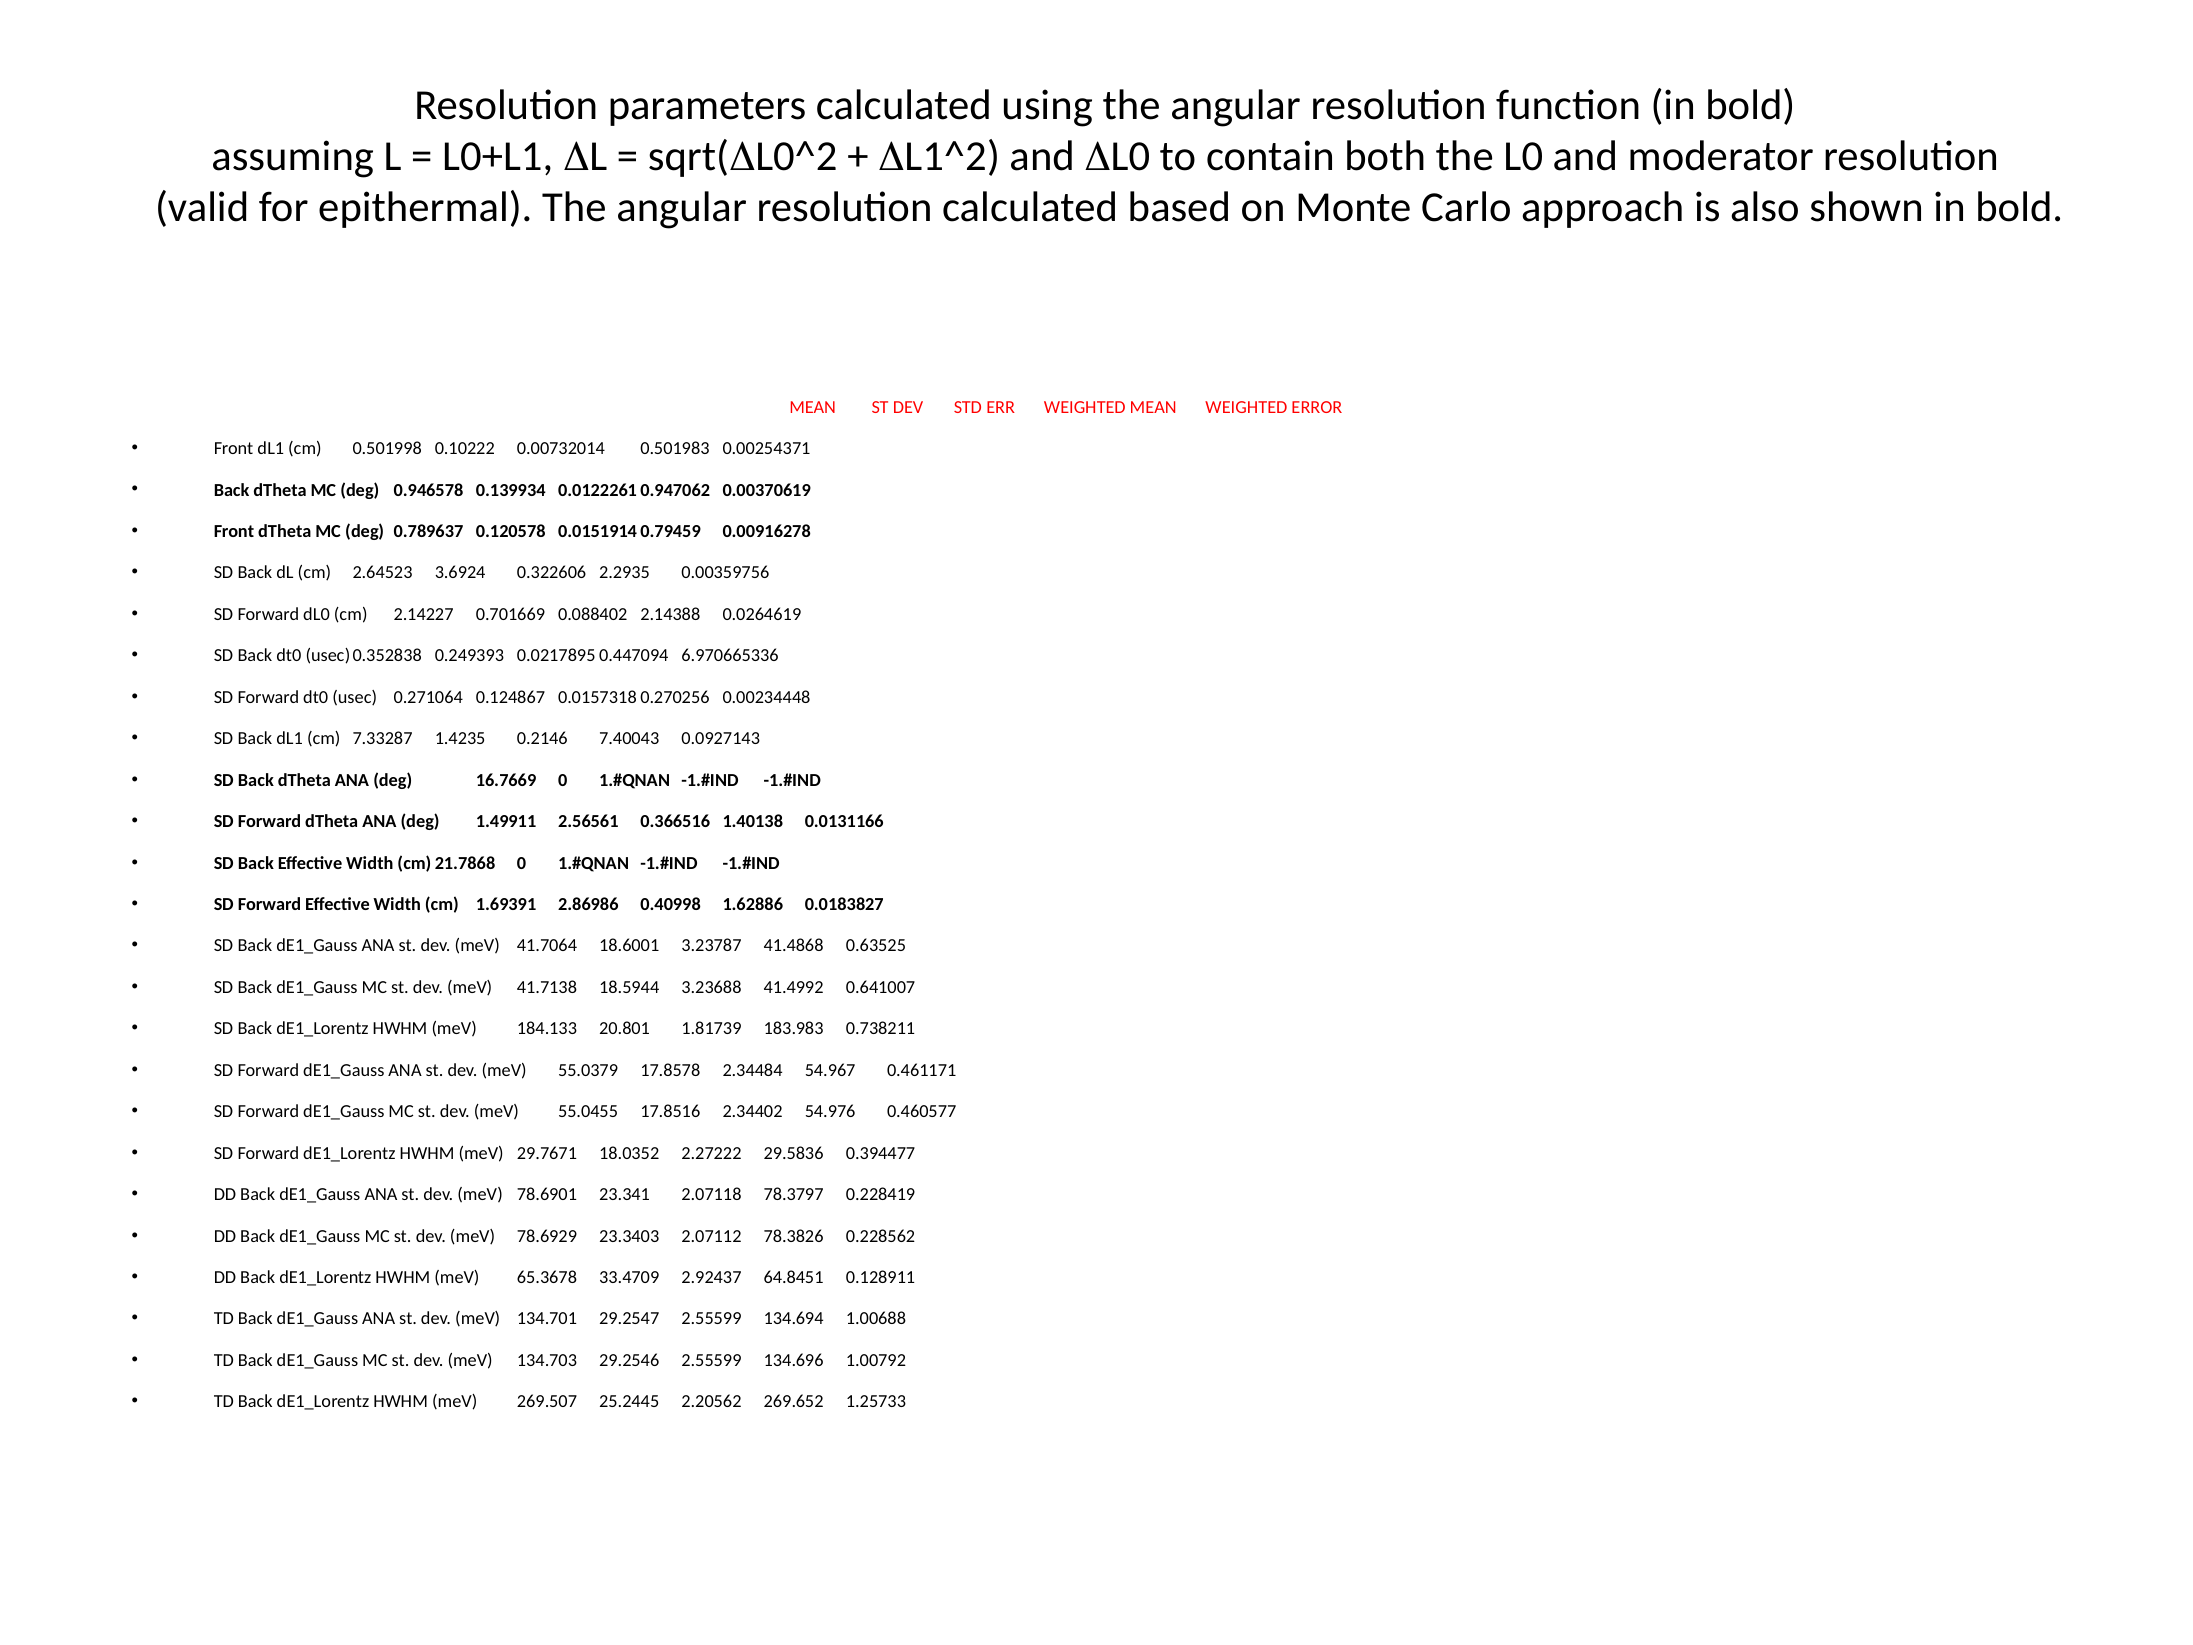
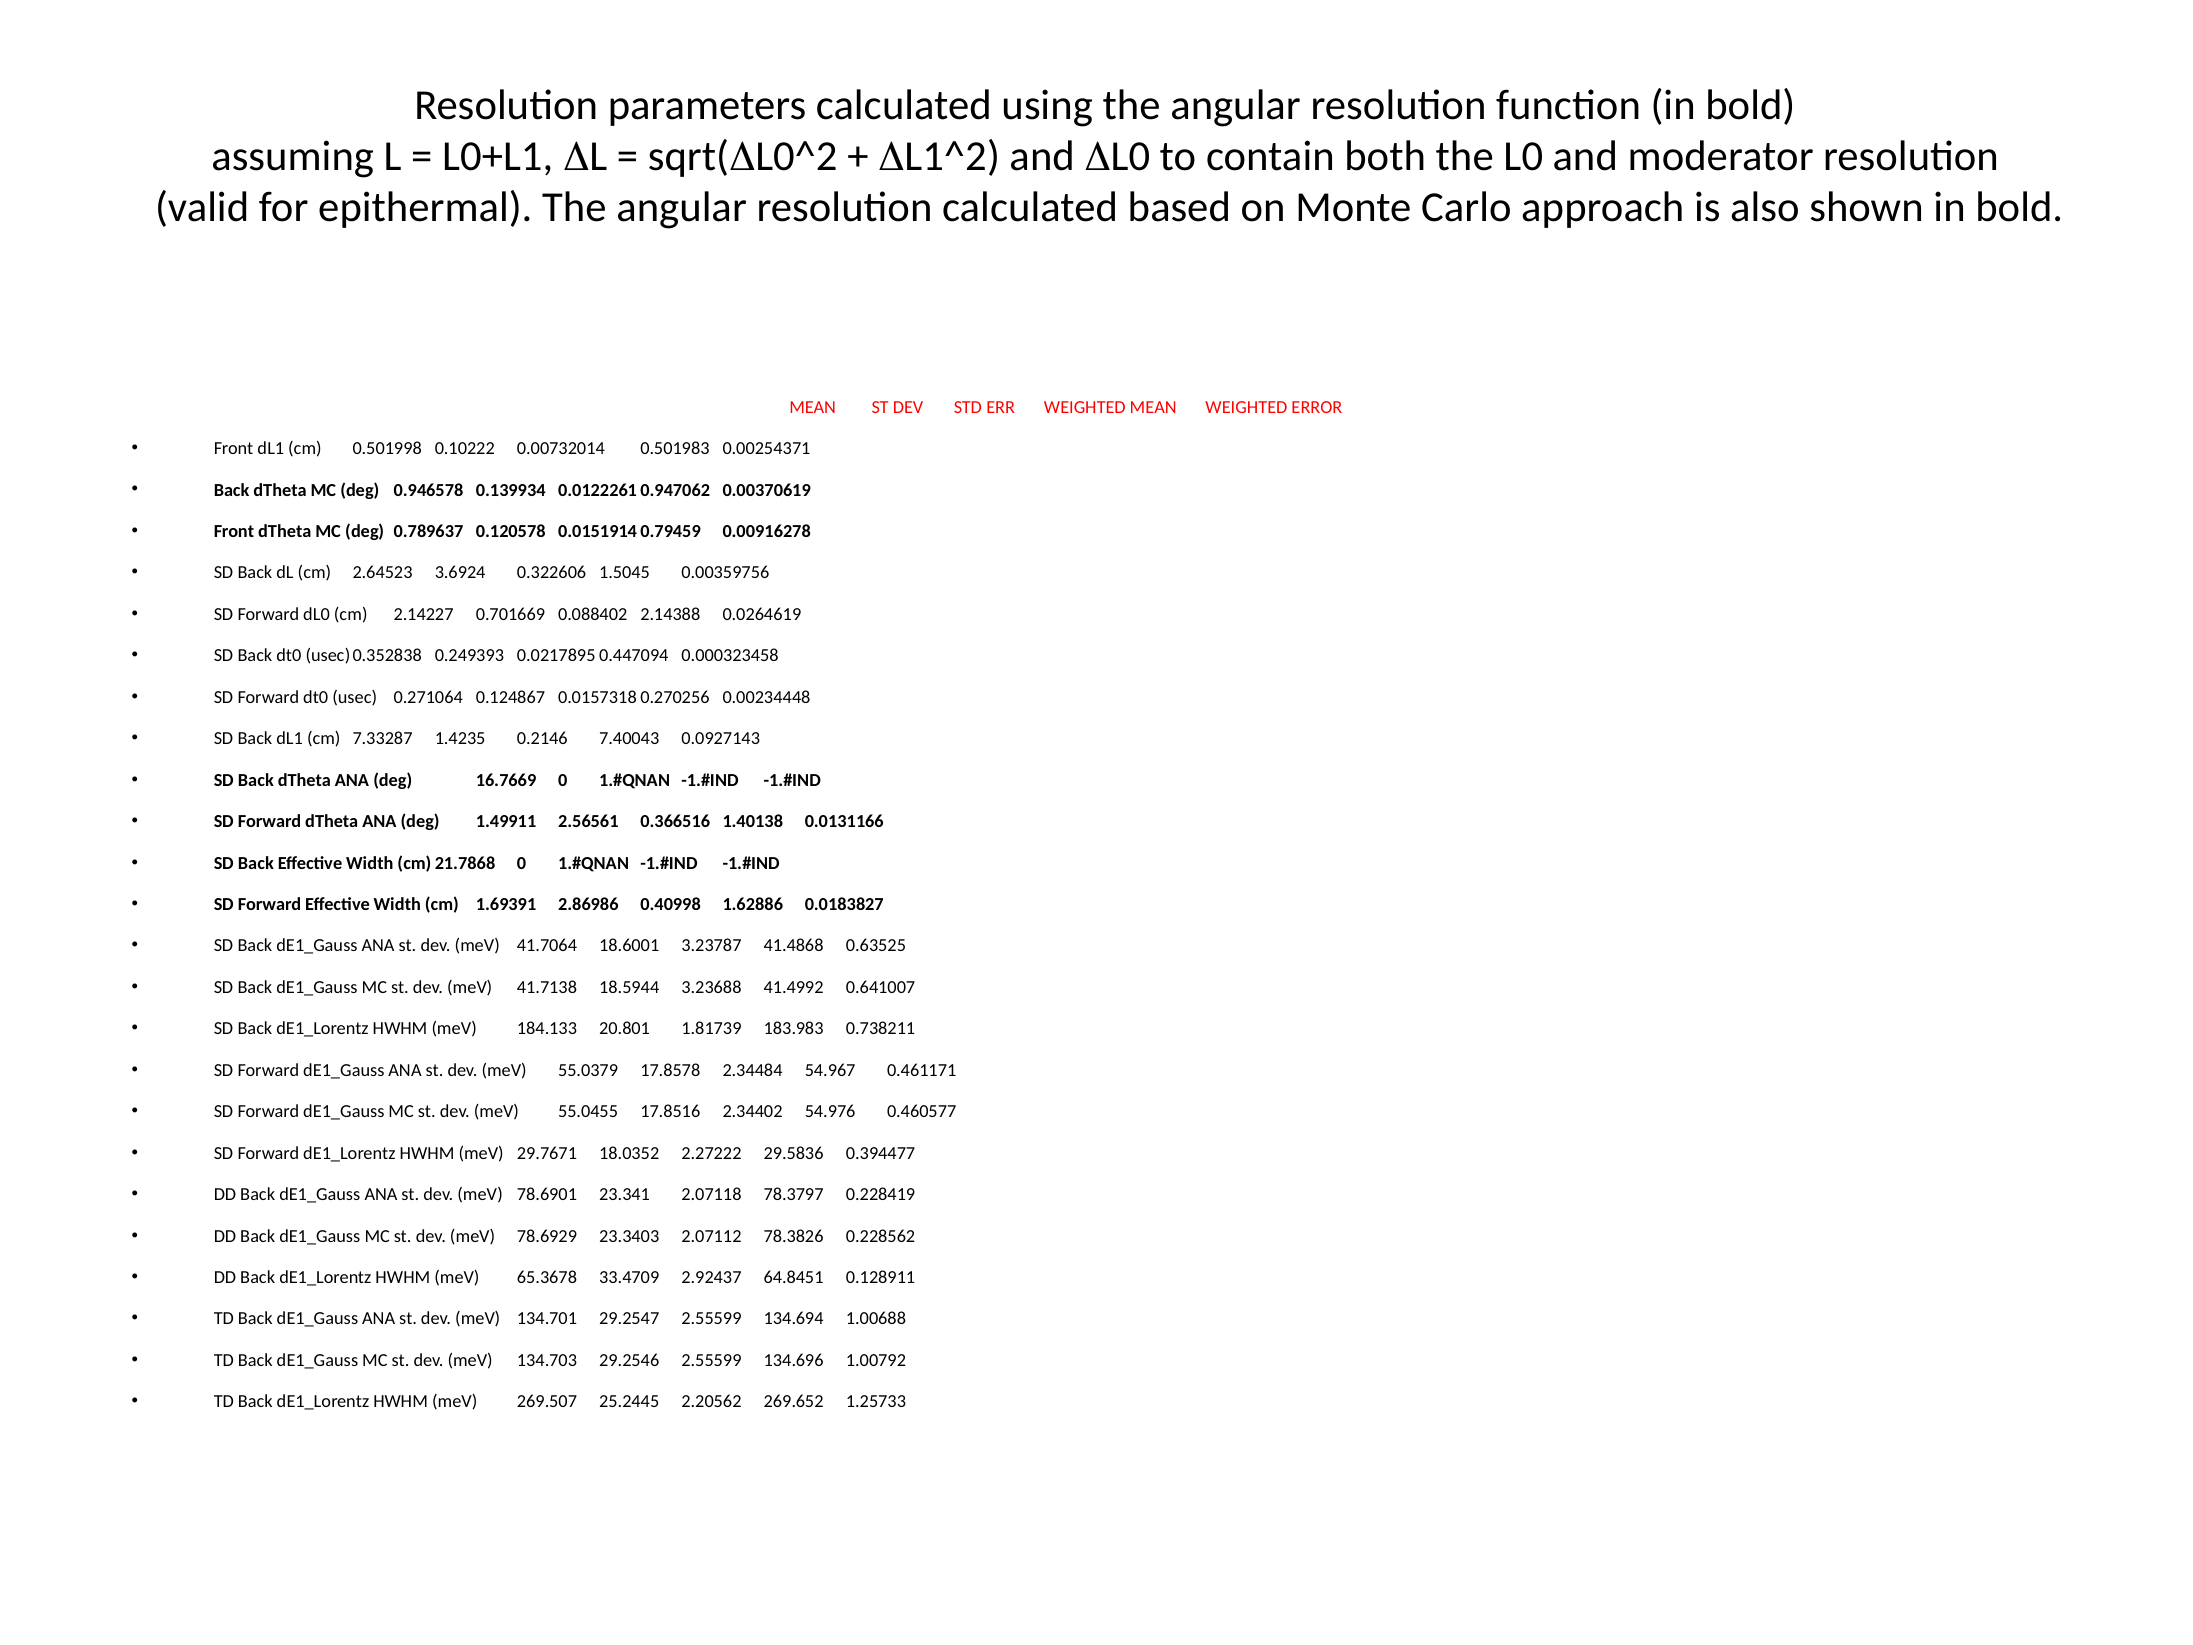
2.2935: 2.2935 -> 1.5045 (625, 573)
6.970665336: 6.970665336 -> 0.000323458 (730, 656)
